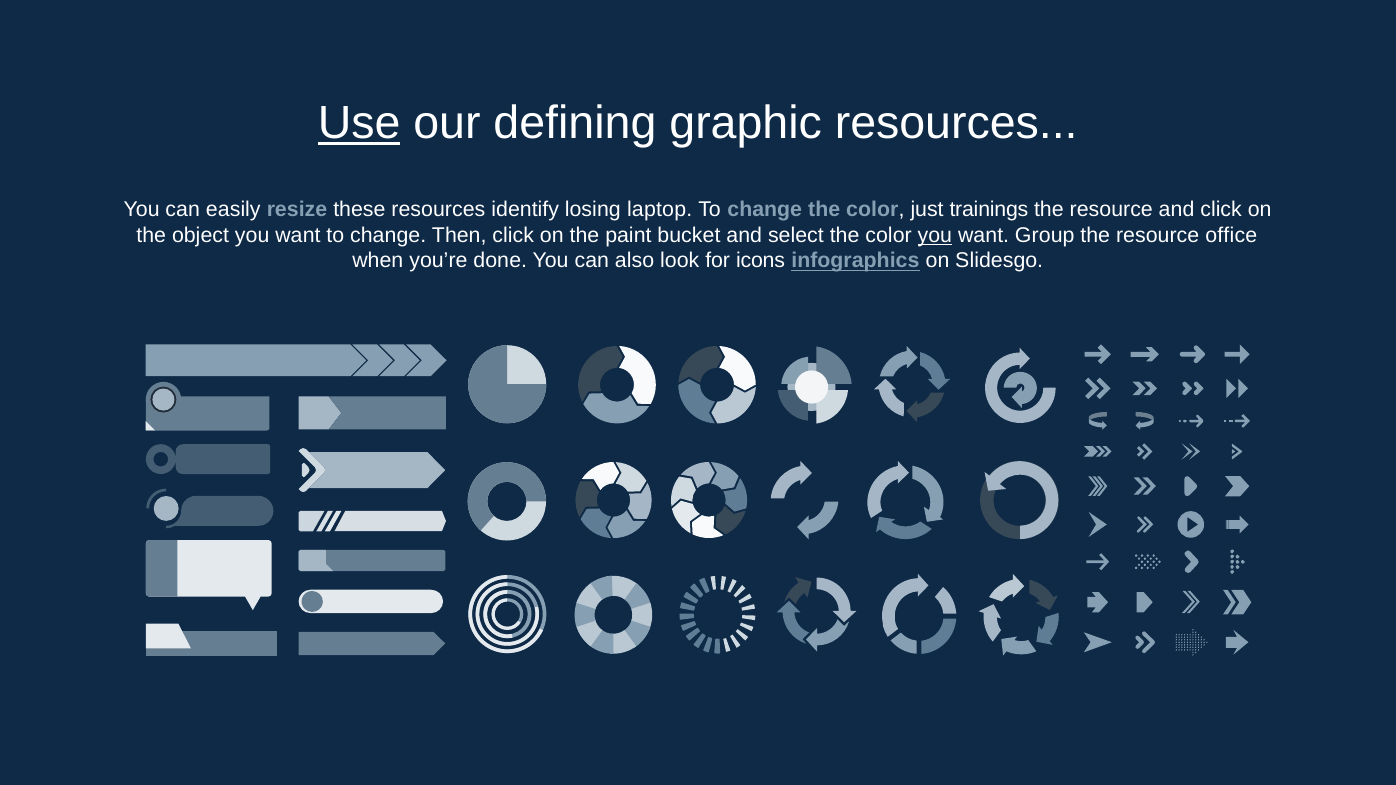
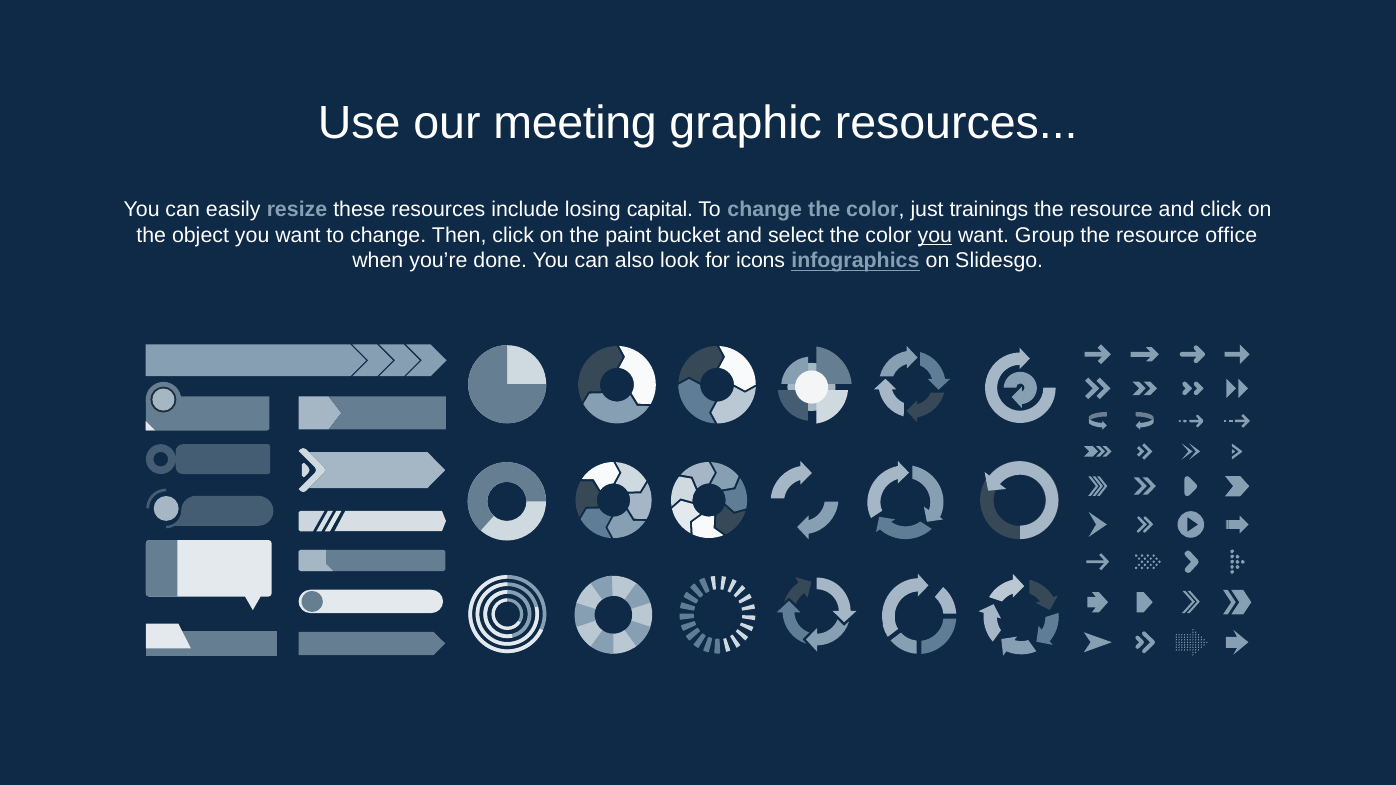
Use underline: present -> none (359, 123)
defining: defining -> meeting (575, 123)
identify: identify -> include (525, 210)
laptop: laptop -> capital (660, 210)
